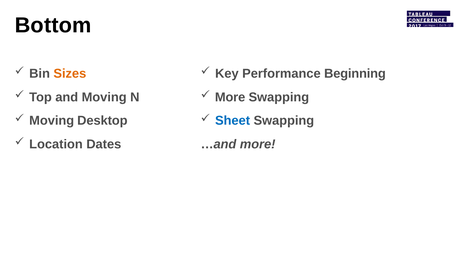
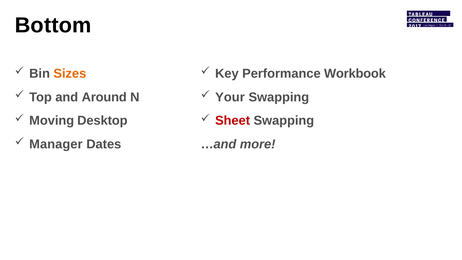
Beginning: Beginning -> Workbook (355, 74)
and Moving: Moving -> Around (104, 97)
More: More -> Your (230, 97)
Sheet colour: blue -> red (233, 121)
Location: Location -> Manager (56, 144)
